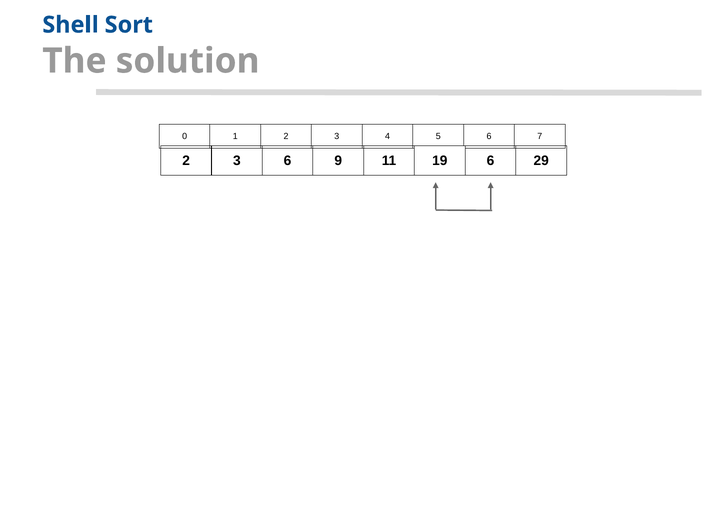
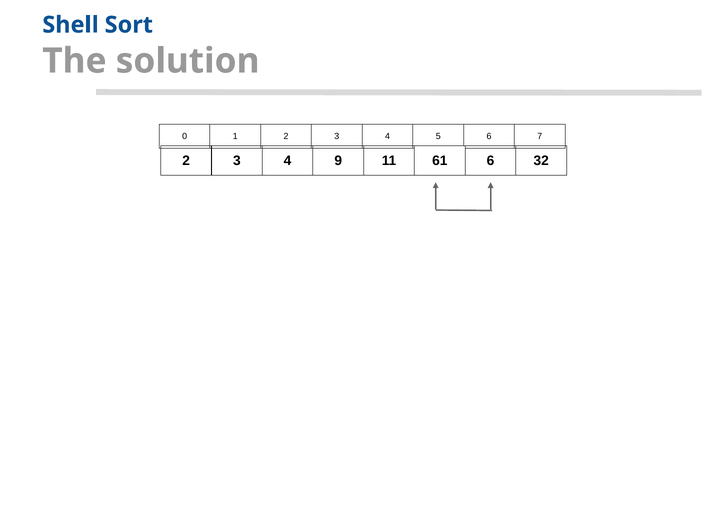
6: 6 -> 4 (288, 161)
19: 19 -> 61 (440, 161)
29: 29 -> 32 (541, 161)
